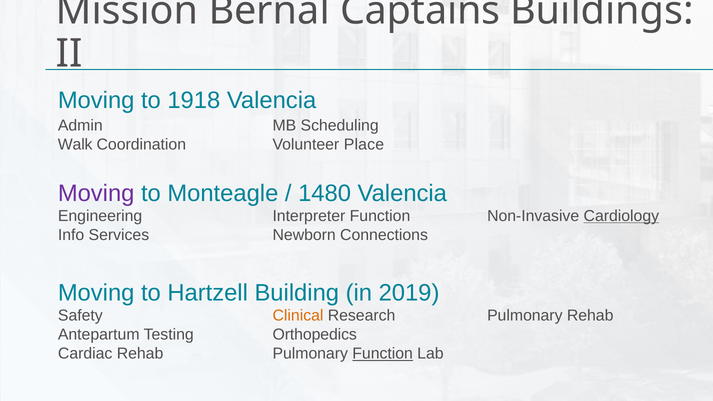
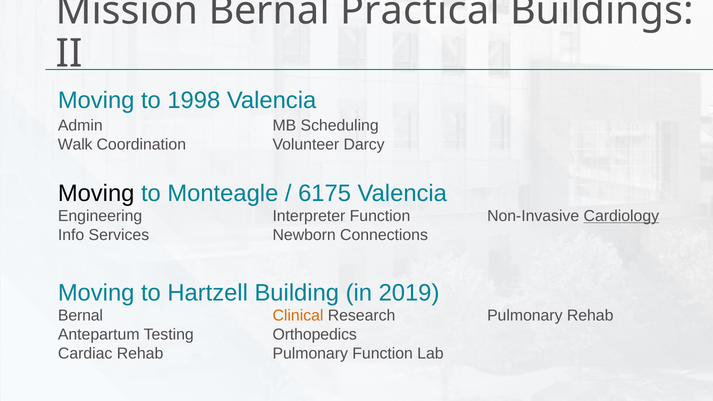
Captains: Captains -> Practical (420, 11)
1918: 1918 -> 1998 (194, 100)
Place: Place -> Darcy (364, 144)
Moving colour: purple -> black (96, 193)
1480: 1480 -> 6175 (325, 193)
Safety: Safety -> Bernal (80, 316)
Function underline: present -> none (383, 354)
